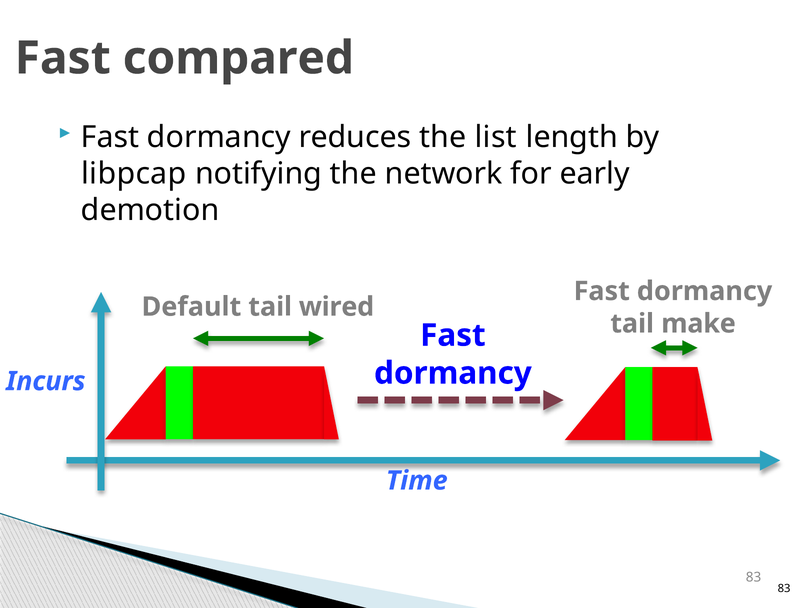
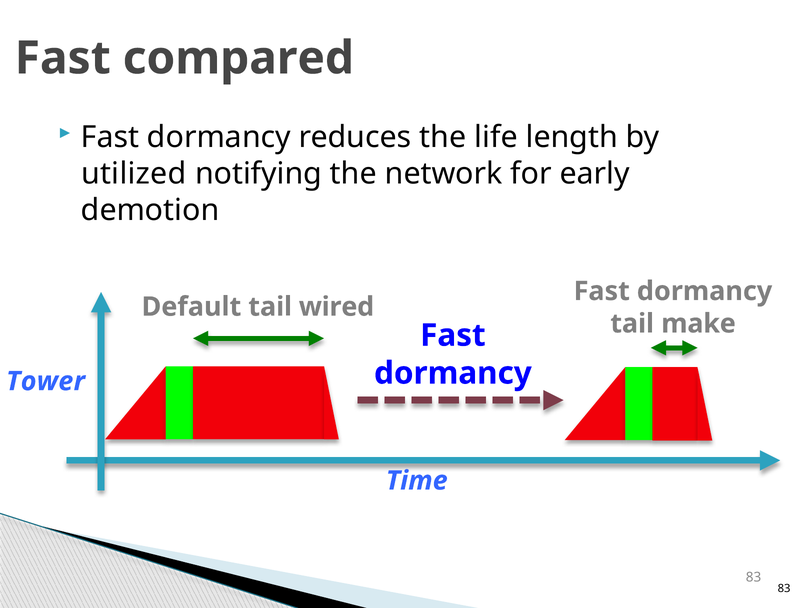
list: list -> life (496, 137)
libpcap: libpcap -> utilized (134, 174)
Incurs: Incurs -> Tower (46, 381)
